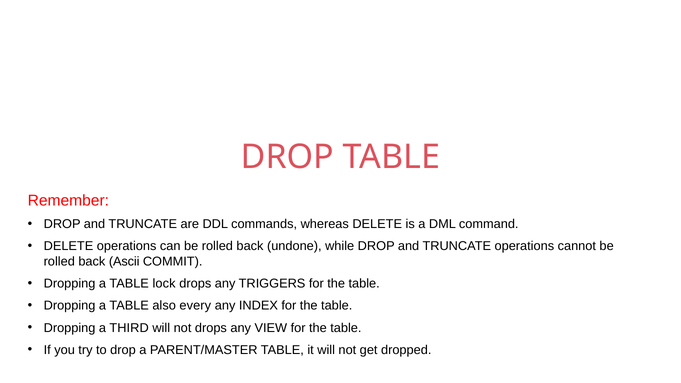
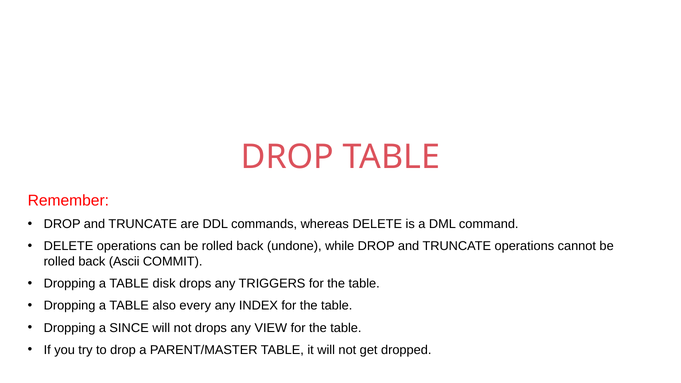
lock: lock -> disk (164, 284)
THIRD: THIRD -> SINCE (129, 328)
